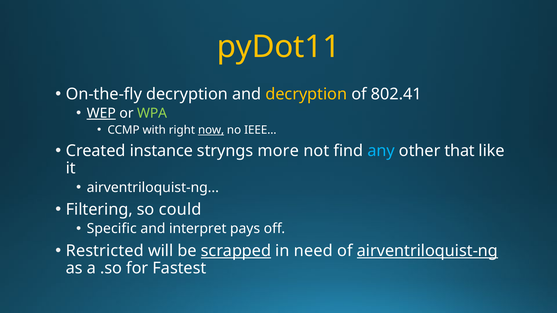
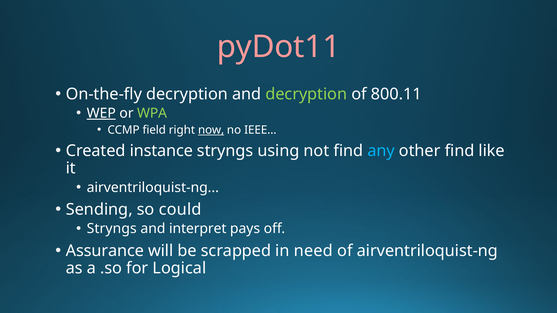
pyDot11 colour: yellow -> pink (278, 47)
decryption colour: yellow -> light green (306, 94)
802.41: 802.41 -> 800.11 (396, 94)
with: with -> field (154, 130)
more: more -> using (278, 151)
other that: that -> find (460, 151)
Filtering: Filtering -> Sending (99, 210)
Specific: Specific -> Stryngs (112, 229)
Restricted: Restricted -> Assurance (105, 251)
scrapped underline: present -> none (236, 251)
airventriloquist-ng underline: present -> none (427, 251)
Fastest: Fastest -> Logical (179, 269)
